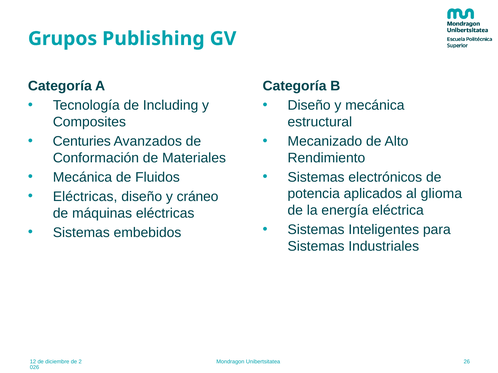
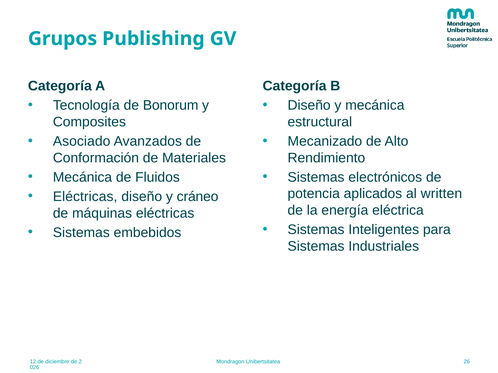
Including: Including -> Bonorum (171, 105)
Centuries: Centuries -> Asociado (82, 141)
glioma: glioma -> written (441, 194)
